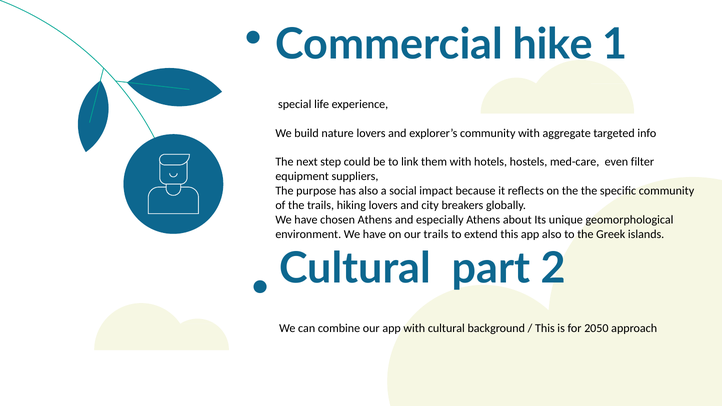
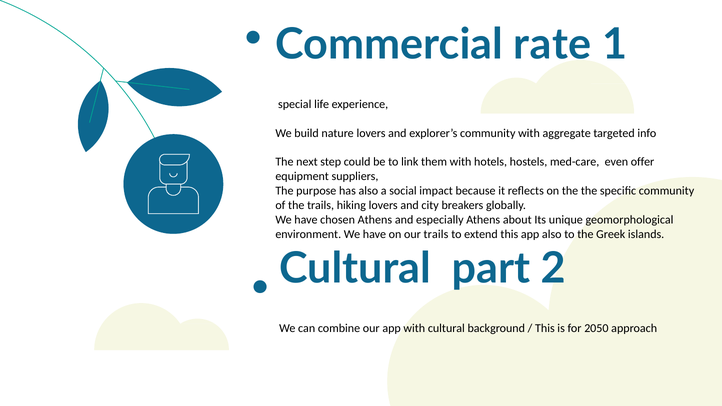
hike: hike -> rate (552, 44)
filter: filter -> offer (643, 162)
